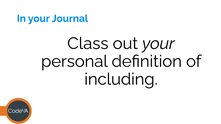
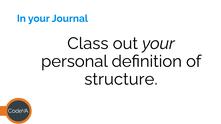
including: including -> structure (121, 79)
